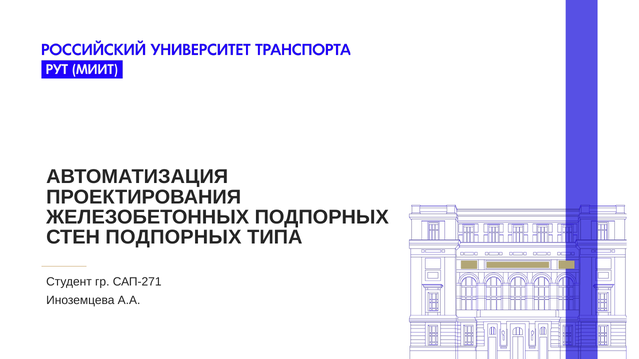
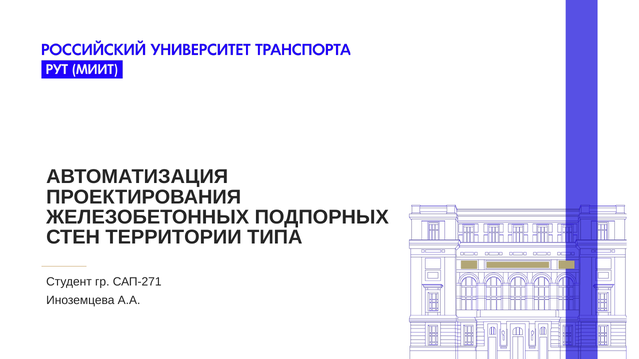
СТЕН ПОДПОРНЫХ: ПОДПОРНЫХ -> ТЕРРИТОРИИ (174, 237)
